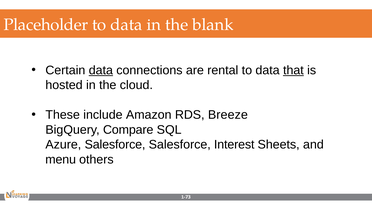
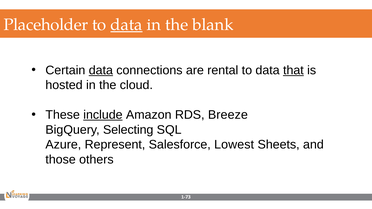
data underline: none -> present (126, 25)
include underline: none -> present (103, 115)
Compare: Compare -> Selecting (128, 130)
Azure Salesforce: Salesforce -> Represent (115, 145)
Interest: Interest -> Lowest (234, 145)
menu: menu -> those (61, 160)
